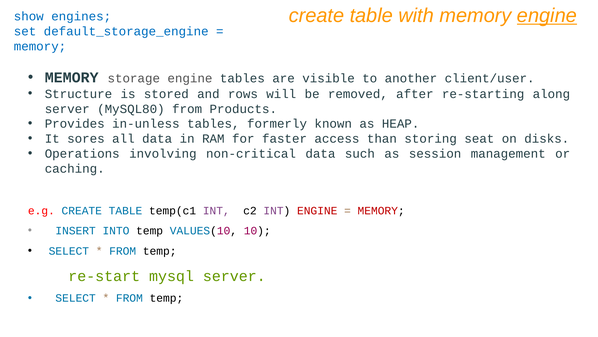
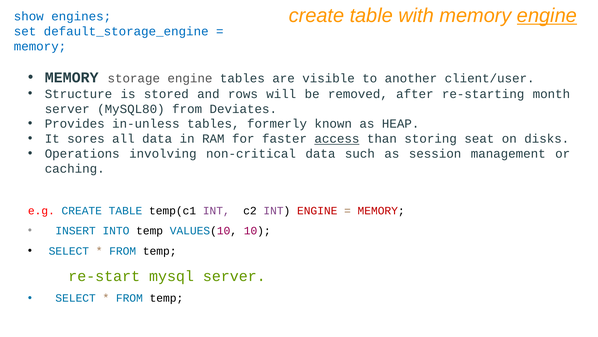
along: along -> month (551, 94)
Products: Products -> Deviates (243, 109)
access underline: none -> present (337, 139)
